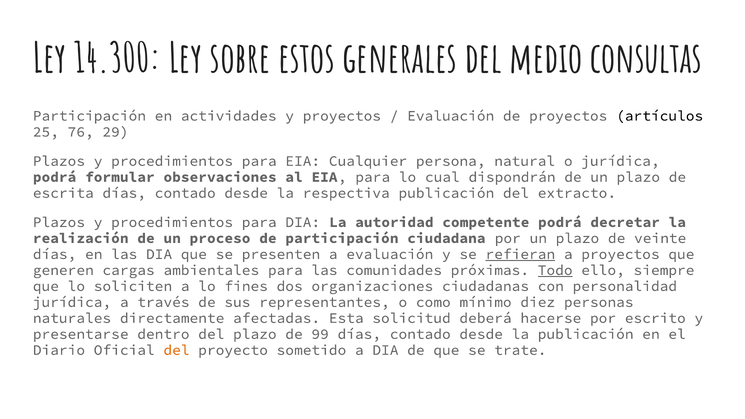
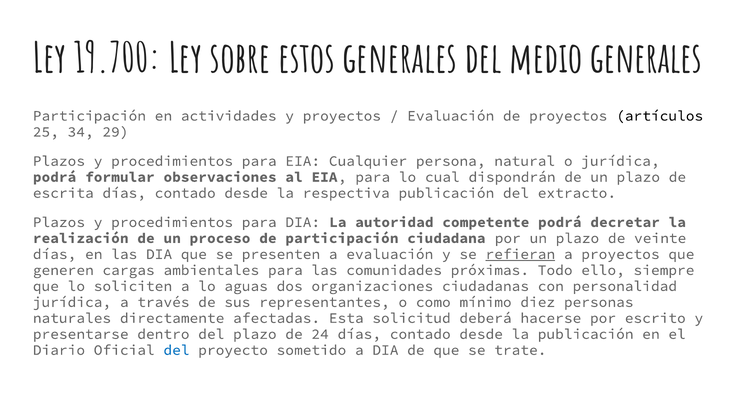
14.300: 14.300 -> 19.700 (118, 59)
medio consultas: consultas -> generales (646, 59)
76: 76 -> 34 (81, 132)
Todo underline: present -> none (555, 270)
fines: fines -> aguas (246, 286)
99: 99 -> 24 (320, 334)
del colour: orange -> blue (177, 350)
